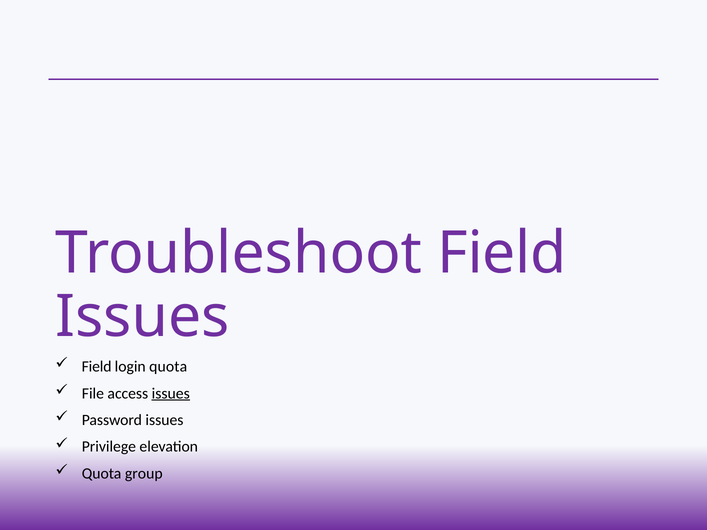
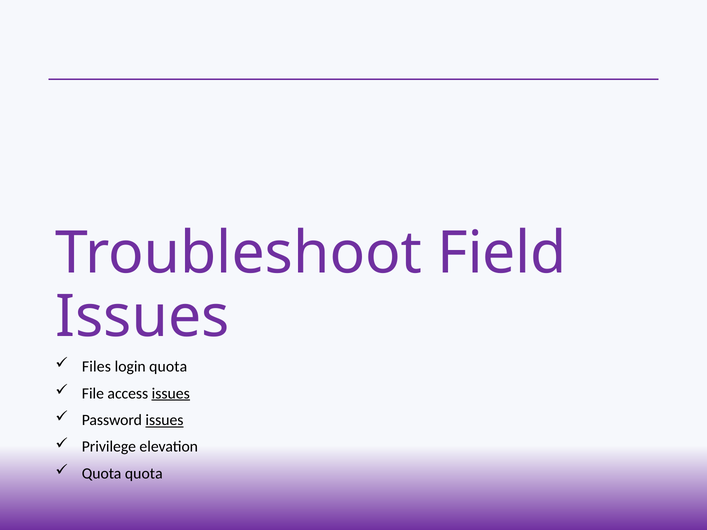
Field: Field -> Files (96, 367)
issues underline: none -> present (164, 420)
Quota group: group -> quota (144, 474)
